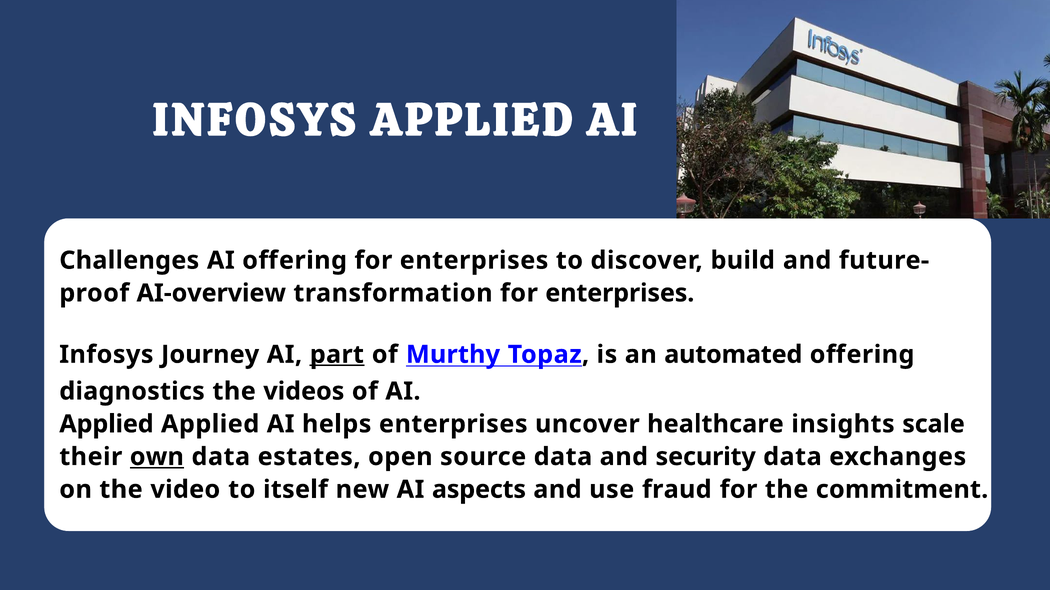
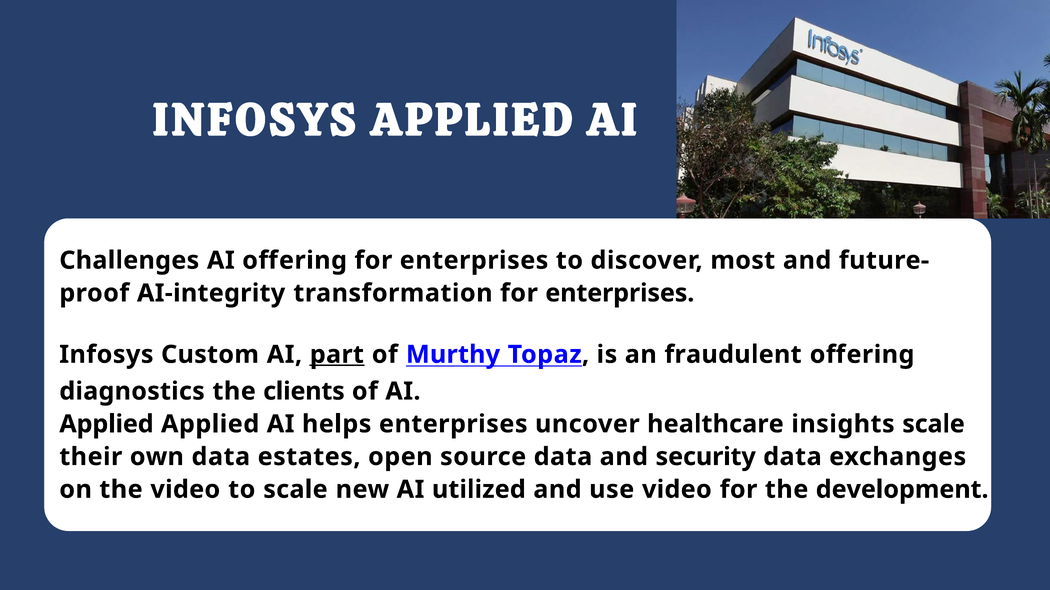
build: build -> most (743, 261)
AI-overview: AI-overview -> AI-integrity (211, 293)
Journey: Journey -> Custom (210, 355)
automated: automated -> fraudulent (733, 355)
videos: videos -> clients (304, 392)
own underline: present -> none (157, 457)
to itself: itself -> scale (295, 490)
aspects: aspects -> utilized (479, 490)
use fraud: fraud -> video (677, 490)
commitment: commitment -> development (902, 490)
